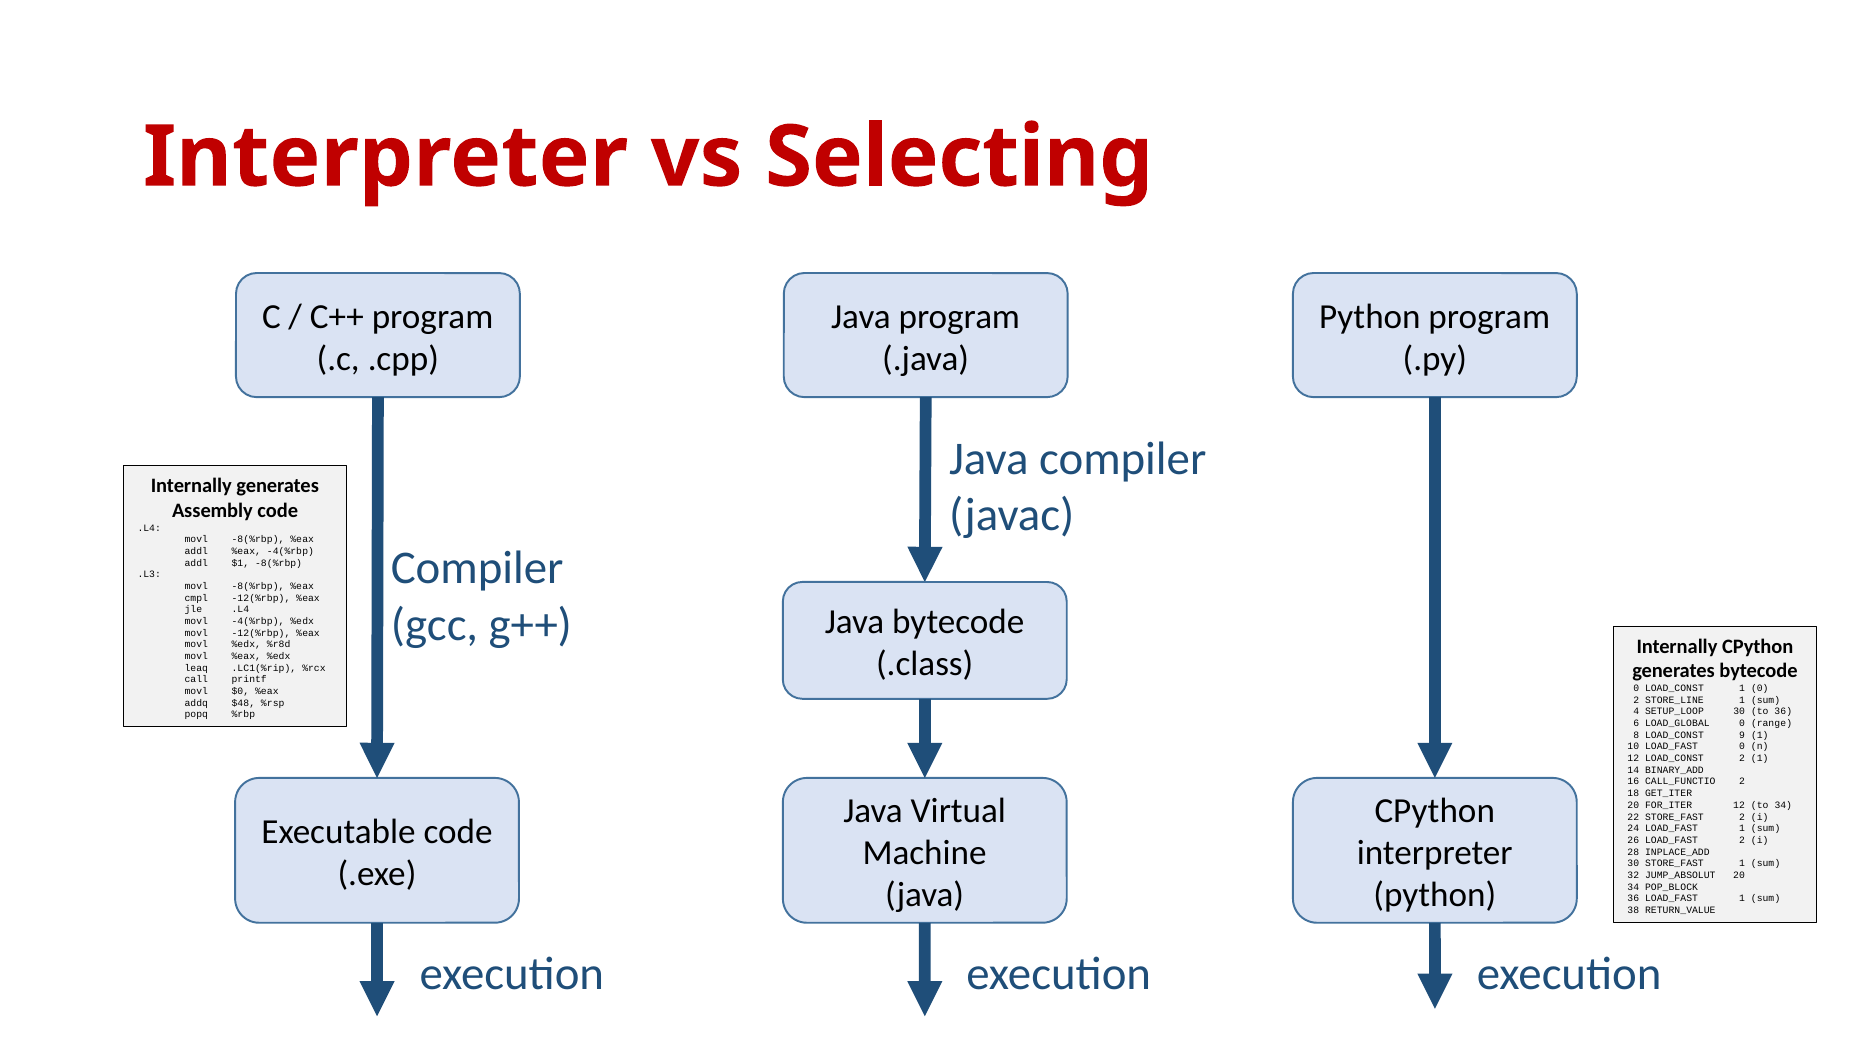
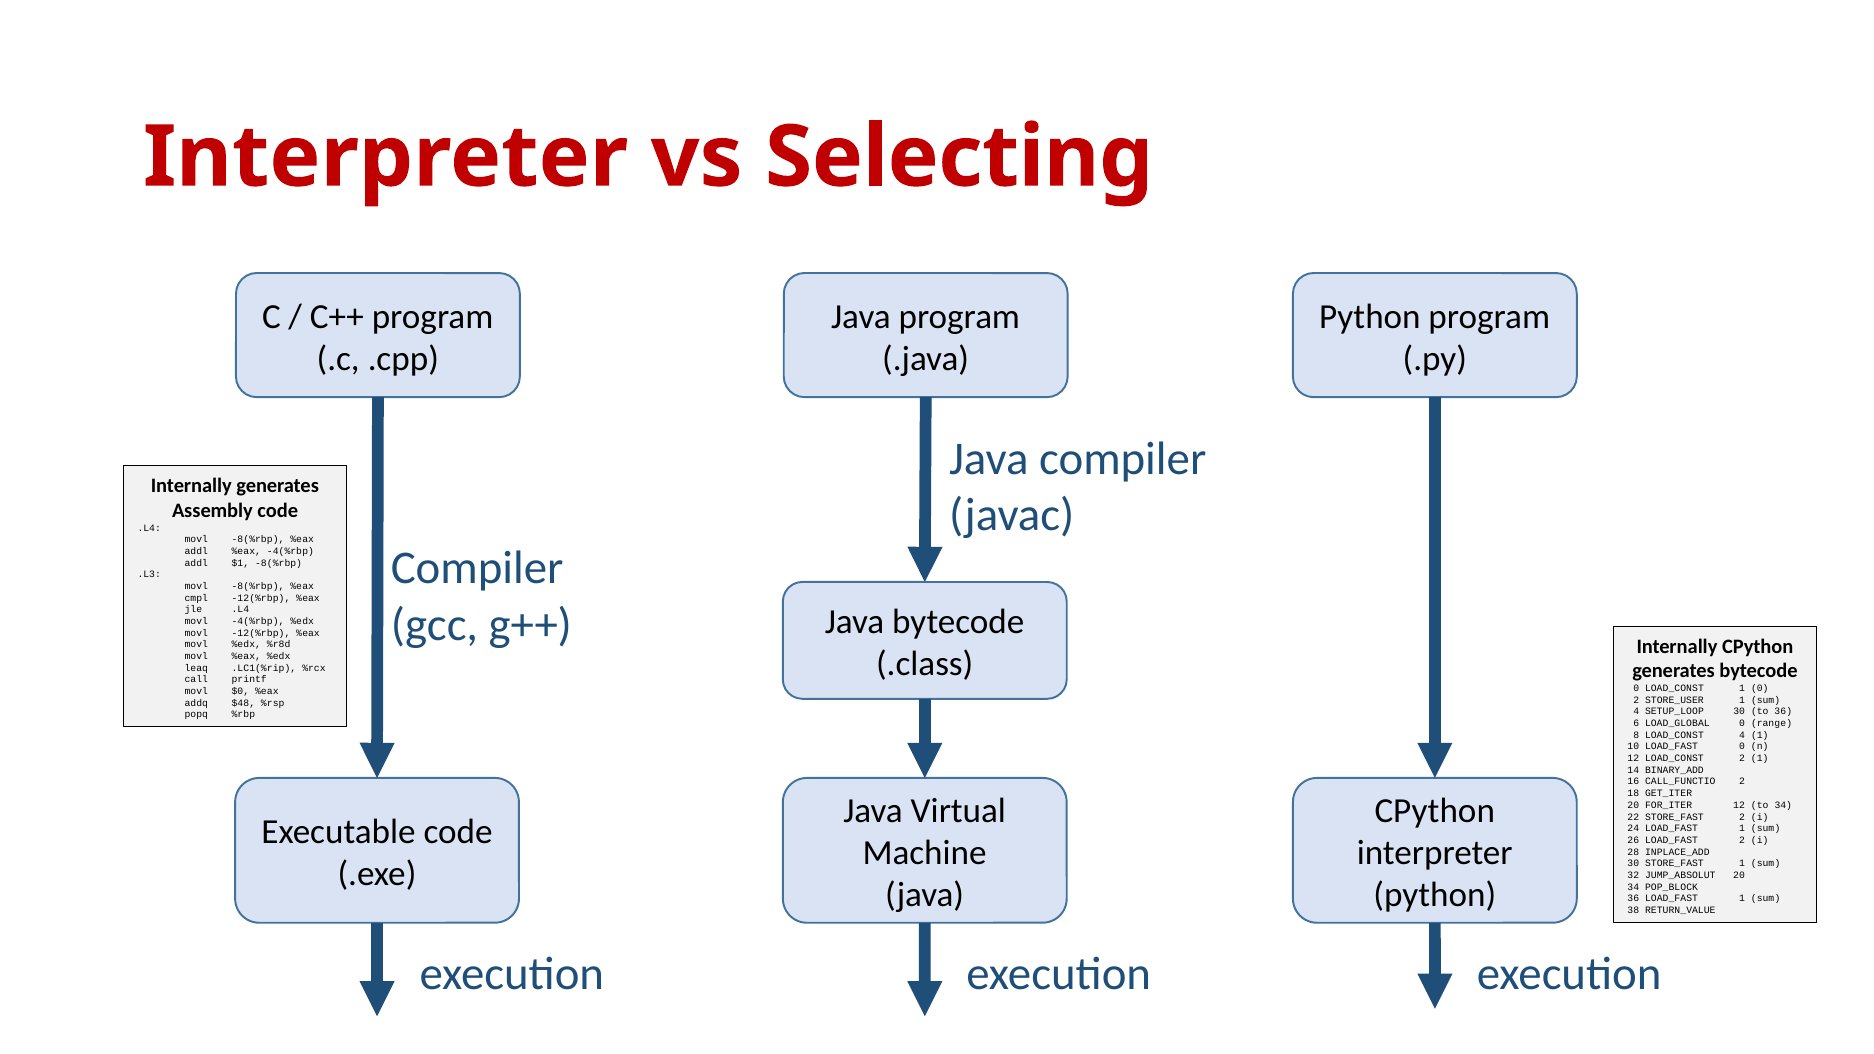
STORE_LINE: STORE_LINE -> STORE_USER (1674, 700)
LOAD_CONST 9: 9 -> 4 (1742, 735)
